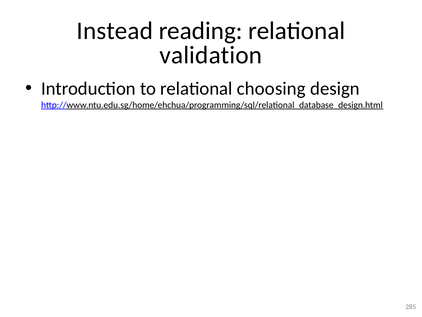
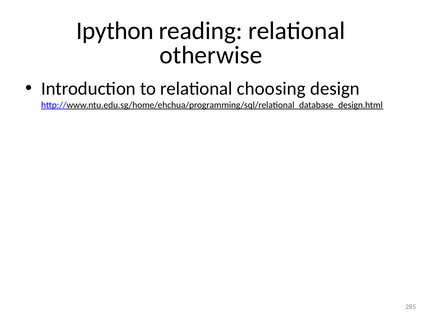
Instead: Instead -> Ipython (115, 31)
validation: validation -> otherwise (211, 55)
